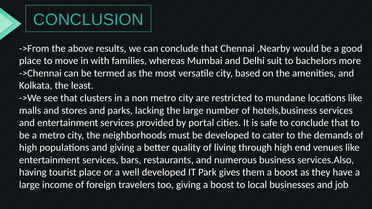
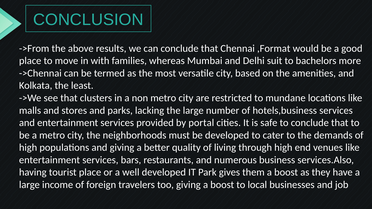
,Nearby: ,Nearby -> ,Format (274, 48)
